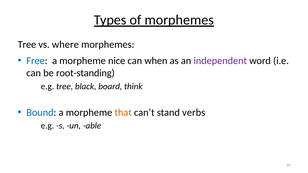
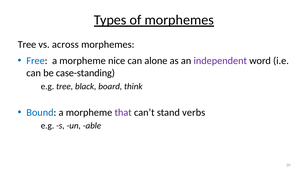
where: where -> across (65, 45)
when: when -> alone (156, 61)
root-standing: root-standing -> case-standing (85, 73)
that colour: orange -> purple (123, 113)
